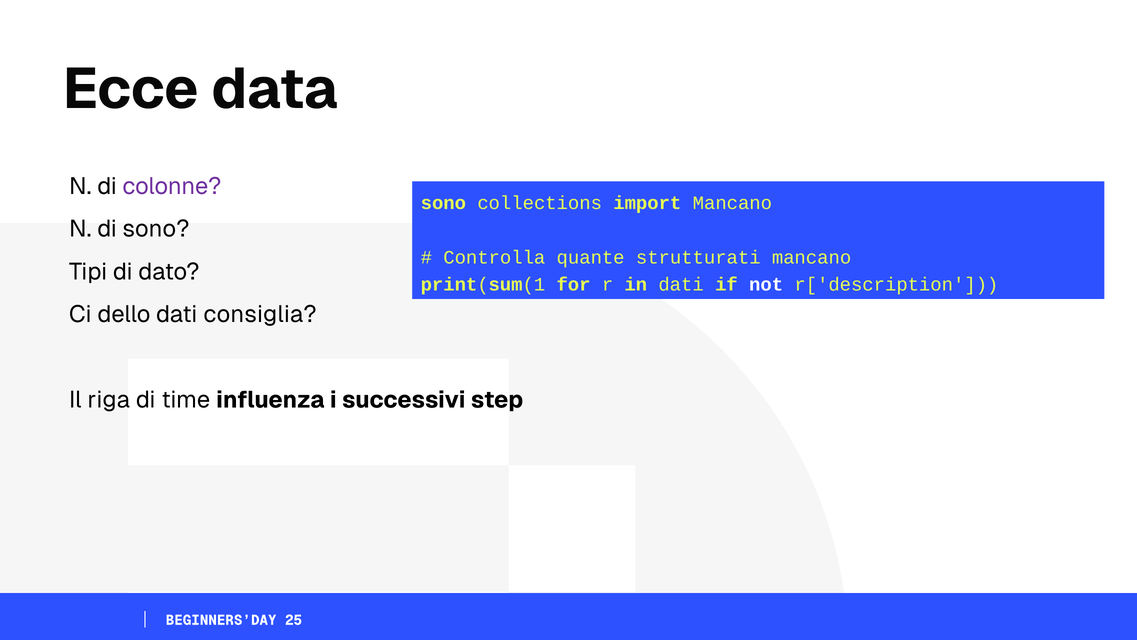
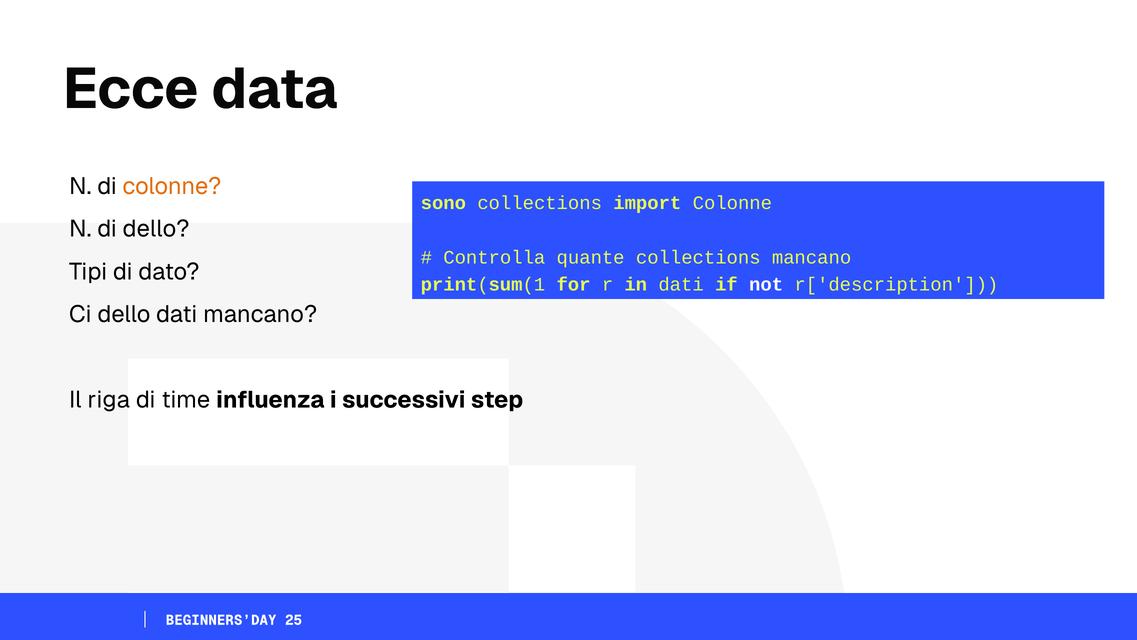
colonne colour: purple -> orange (172, 186)
import Mancano: Mancano -> Colonne (732, 203)
di sono: sono -> dello (156, 229)
quante strutturati: strutturati -> collections (698, 257)
dati consiglia: consiglia -> mancano (260, 314)
